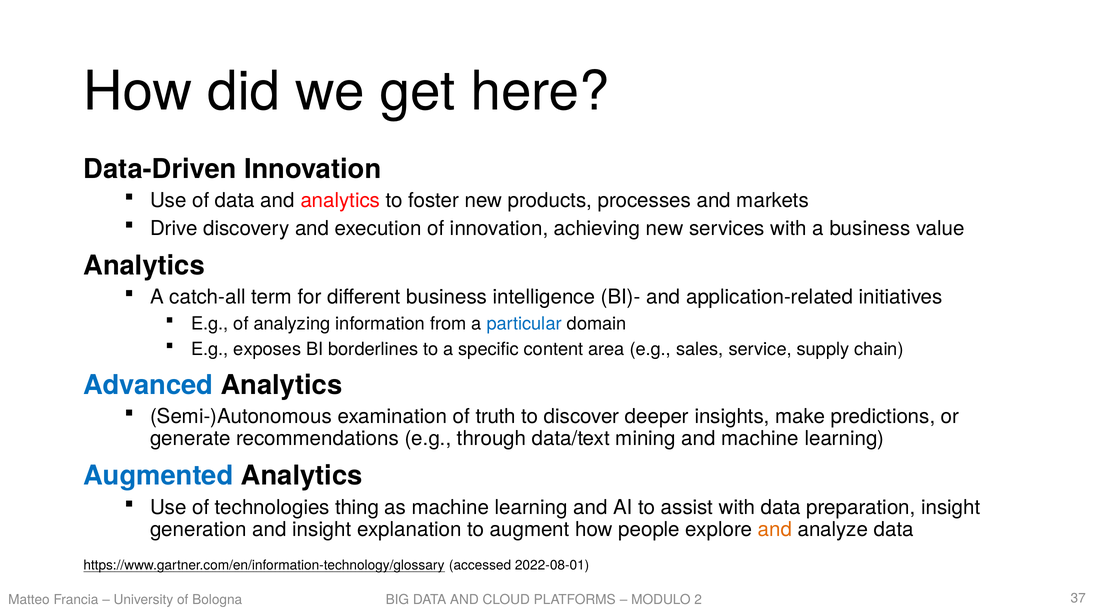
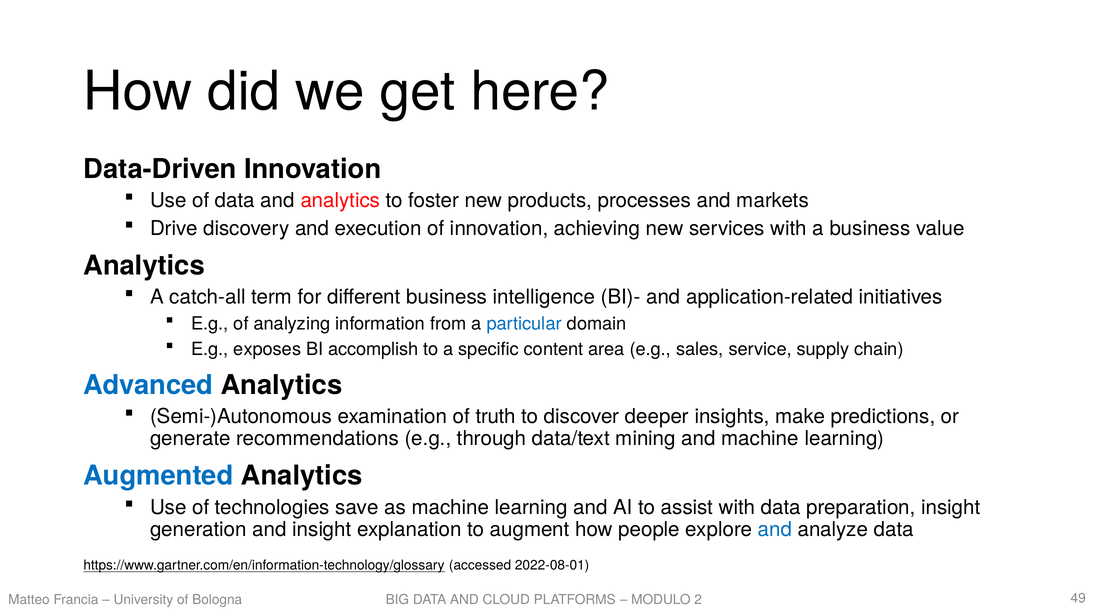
borderlines: borderlines -> accomplish (373, 349)
thing: thing -> save (357, 508)
and colour: orange -> blue (775, 530)
37: 37 -> 49 (1078, 598)
